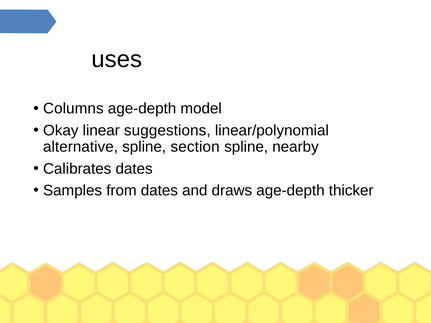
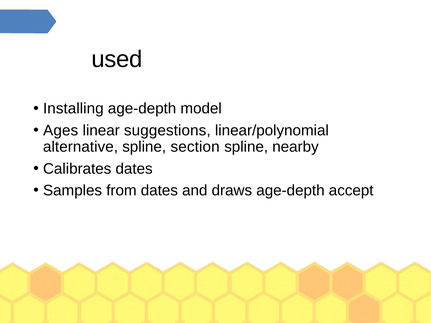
uses: uses -> used (117, 59)
Columns: Columns -> Installing (73, 109)
Okay: Okay -> Ages (61, 131)
thicker: thicker -> accept (351, 191)
